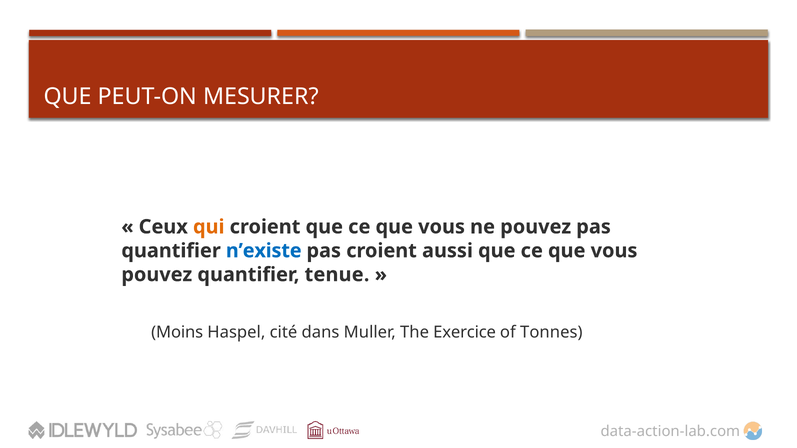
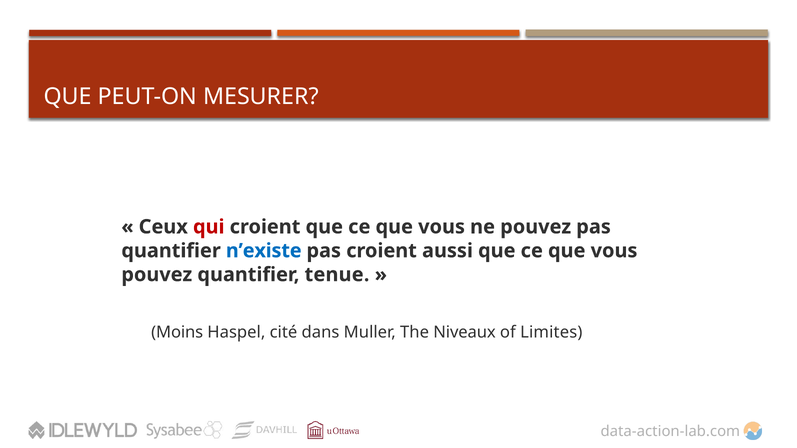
qui colour: orange -> red (209, 227)
Exercice: Exercice -> Niveaux (465, 333)
Tonnes: Tonnes -> Limites (551, 333)
